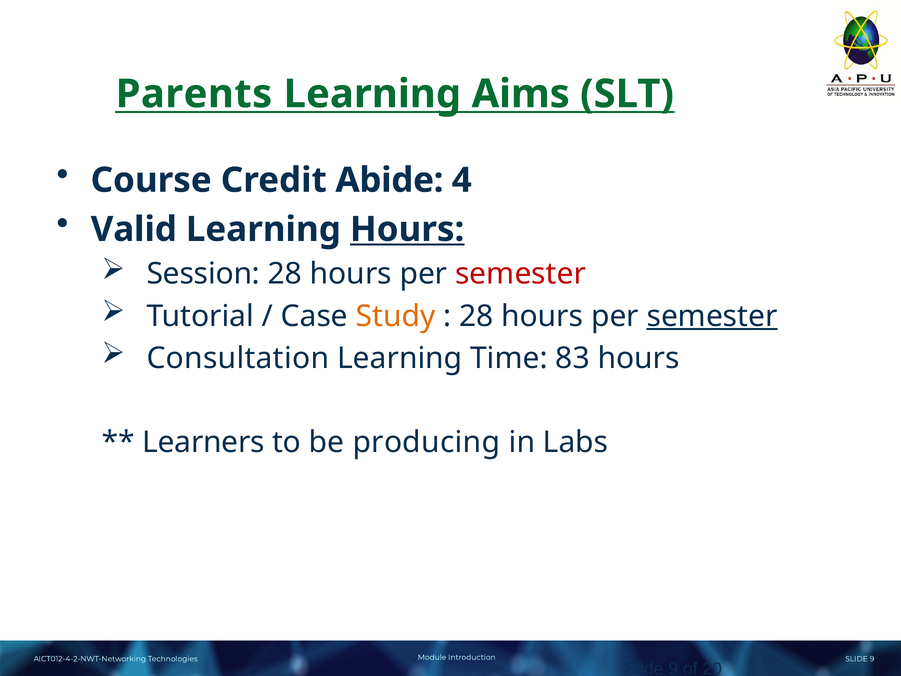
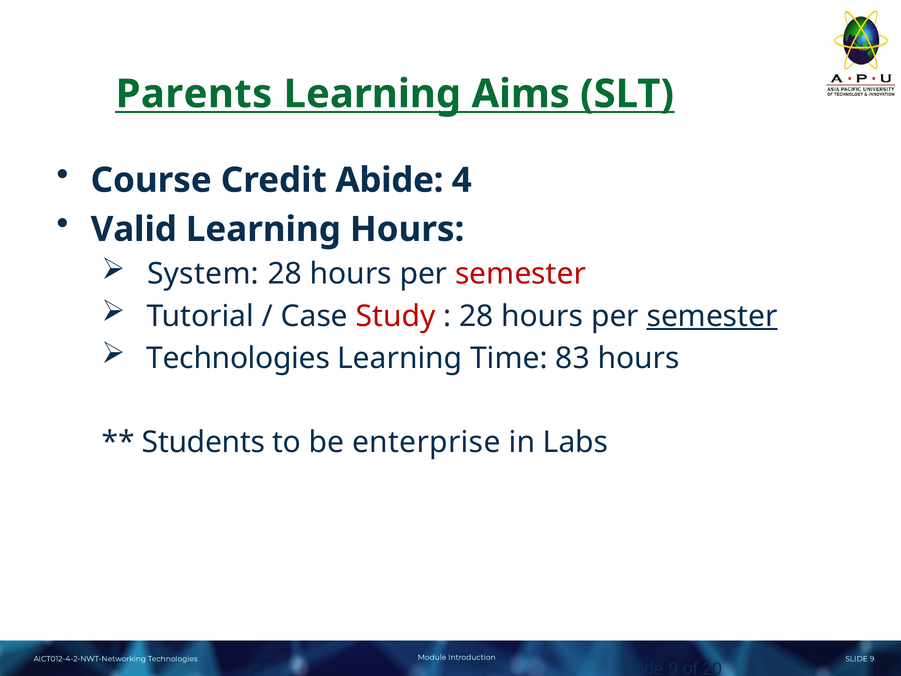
Hours underline: present -> none (407, 229)
Session: Session -> System (203, 274)
Study colour: orange -> red (396, 316)
Consultation: Consultation -> Technologies (238, 358)
Learners: Learners -> Students (203, 442)
producing: producing -> enterprise (426, 442)
